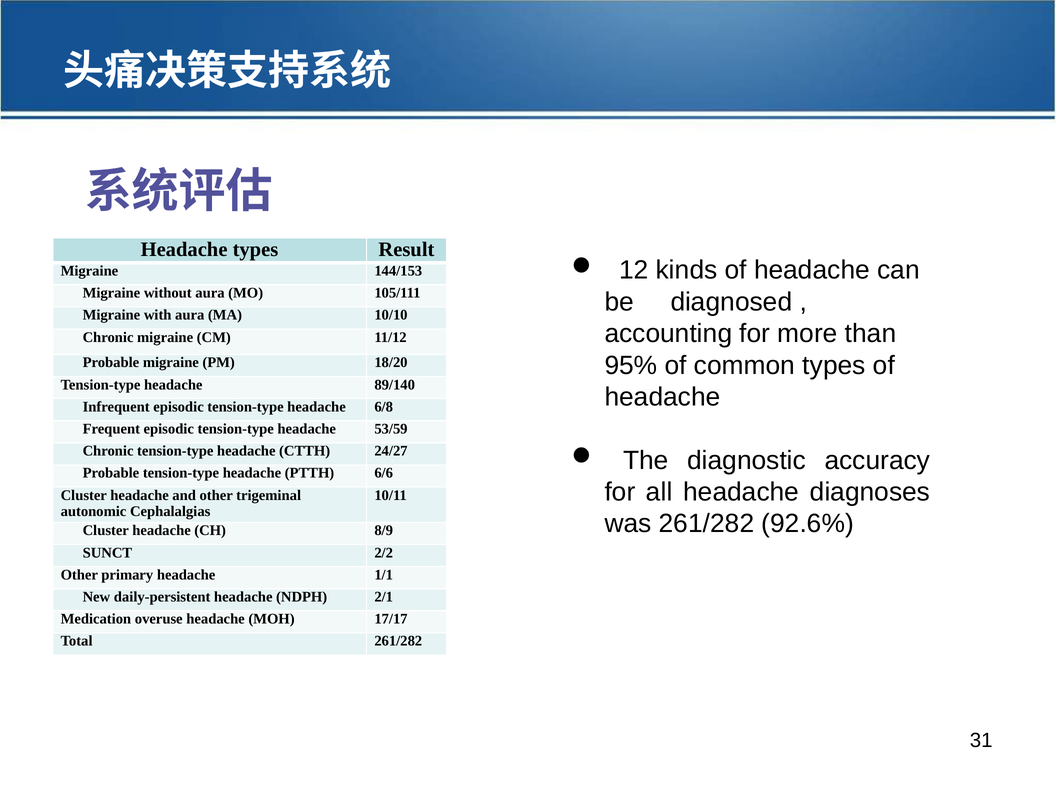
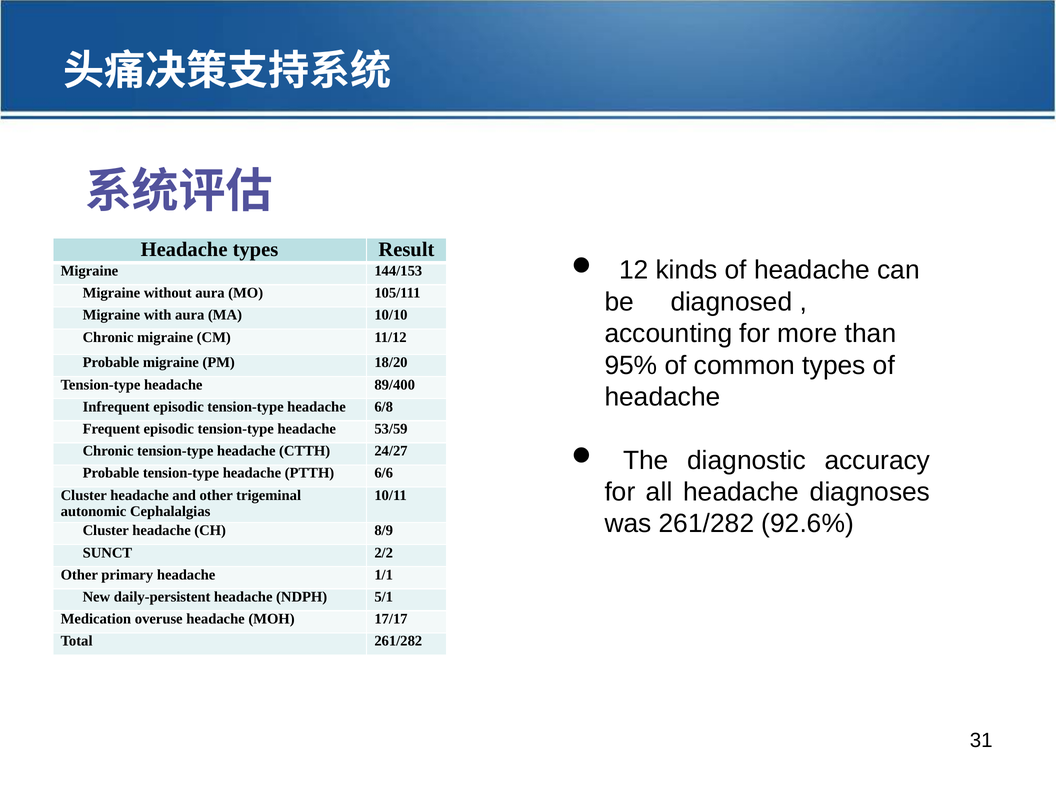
89/140: 89/140 -> 89/400 (395, 385)
2/1: 2/1 -> 5/1 (384, 597)
